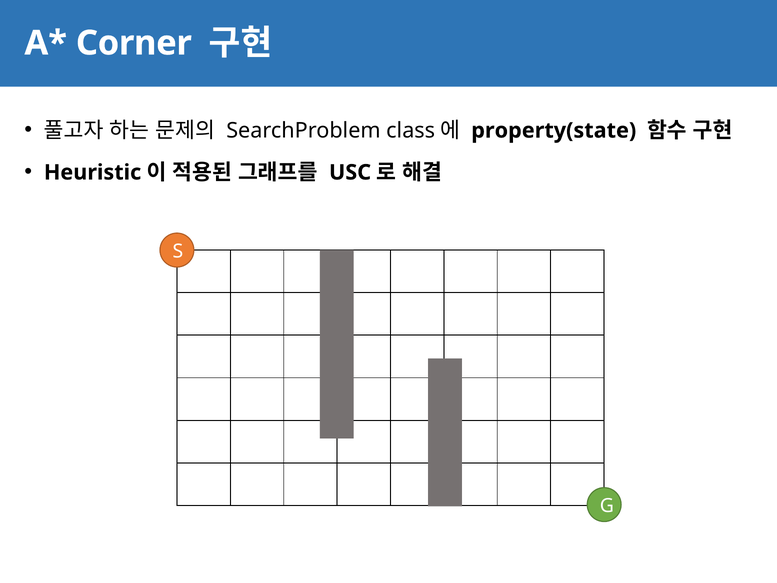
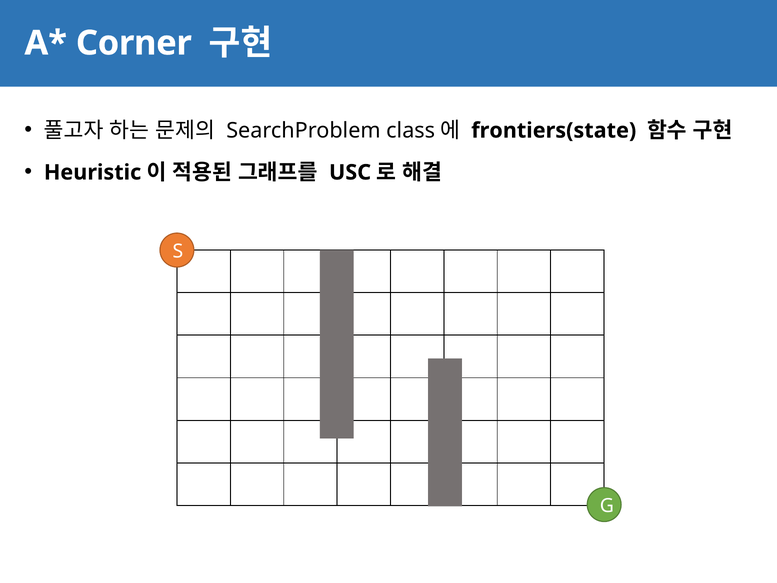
property(state: property(state -> frontiers(state (554, 130)
